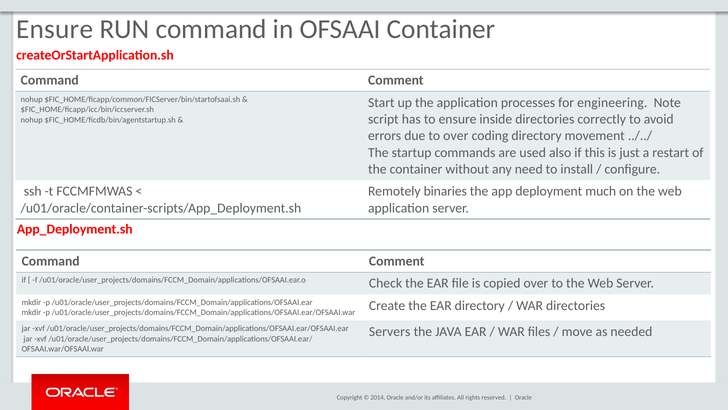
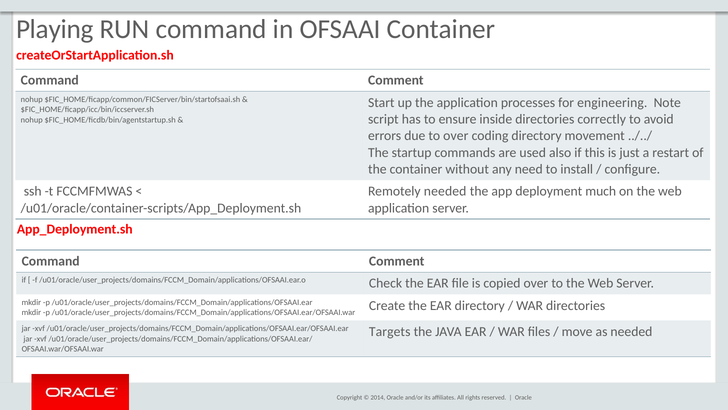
Ensure: Ensure -> Playing (55, 29)
Remotely binaries: binaries -> needed (445, 191)
Servers: Servers -> Targets (390, 331)
